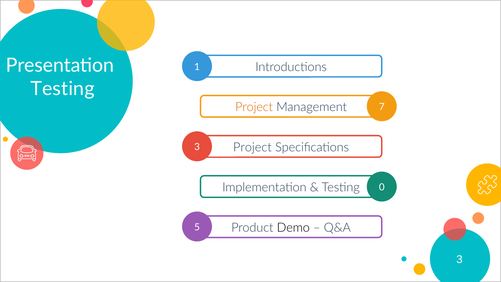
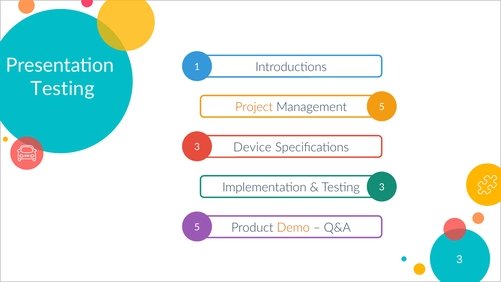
Management 7: 7 -> 5 (382, 107)
3 Project: Project -> Device (252, 147)
0: 0 -> 3 (382, 187)
Demo colour: black -> orange (293, 227)
